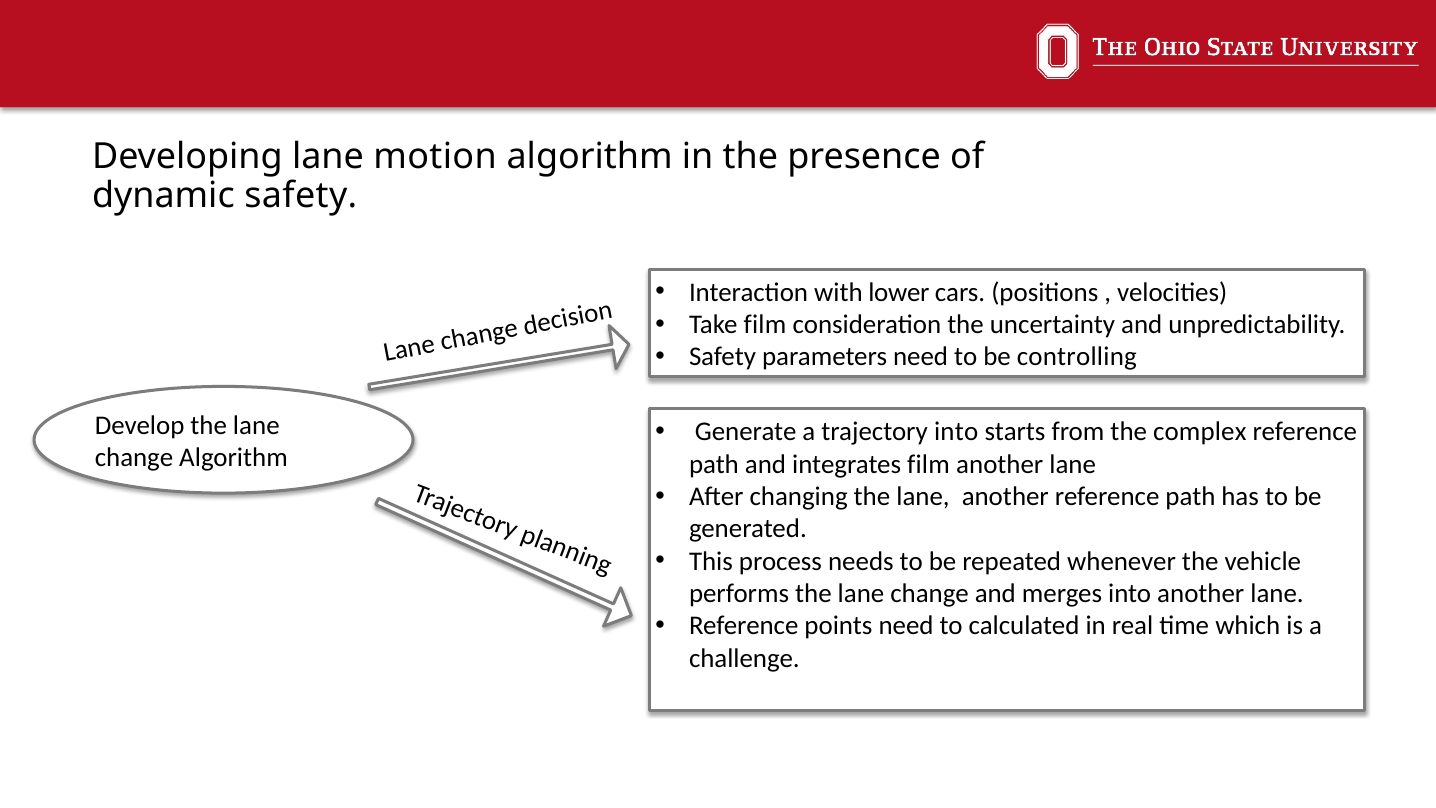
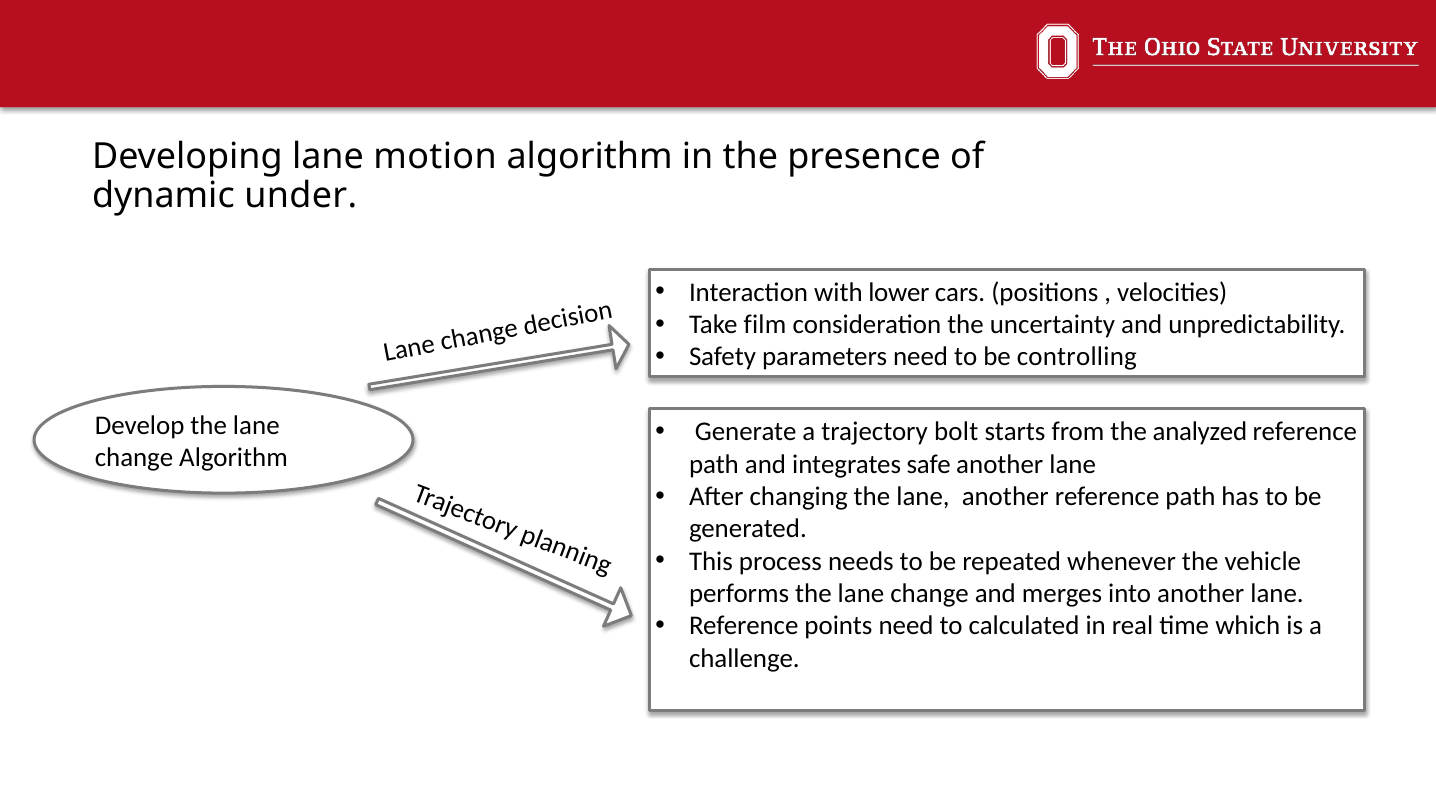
dynamic safety: safety -> under (301, 196)
trajectory into: into -> bolt (956, 432)
complex: complex -> analyzed (1200, 432)
integrates film: film -> safe (929, 464)
